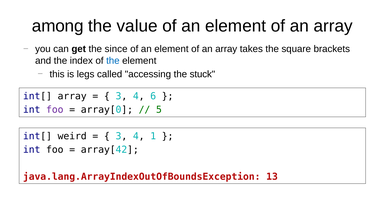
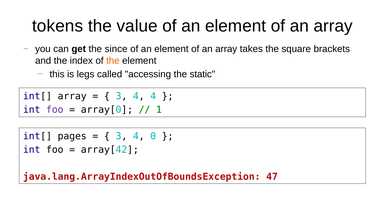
among: among -> tokens (58, 26)
the colour: blue -> orange (113, 60)
stuck: stuck -> static (202, 74)
4 6: 6 -> 4 (153, 96)
5: 5 -> 1 (159, 110)
weird: weird -> pages (72, 136)
1: 1 -> 0 (153, 136)
13: 13 -> 47 (272, 176)
